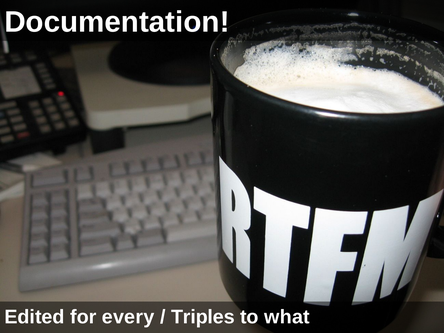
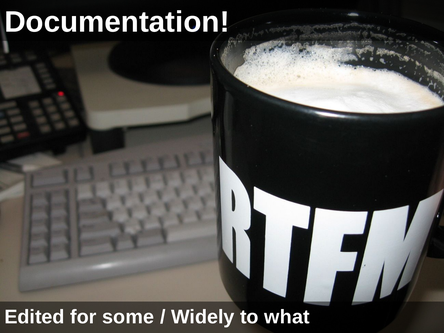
every: every -> some (128, 317)
Triples: Triples -> Widely (203, 317)
